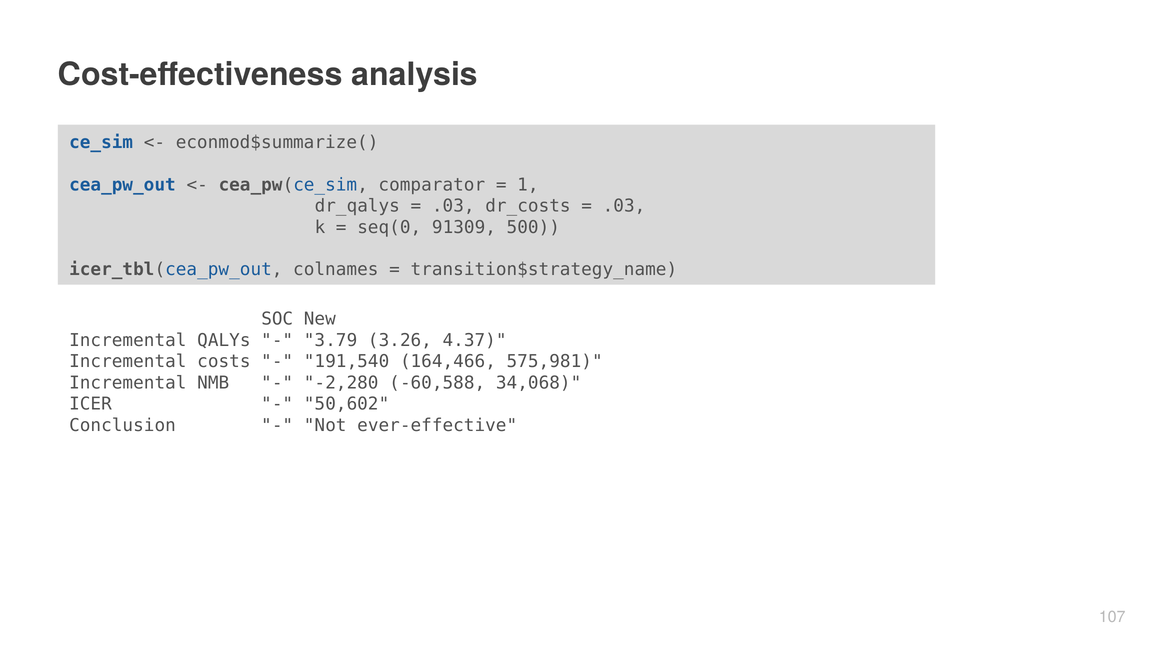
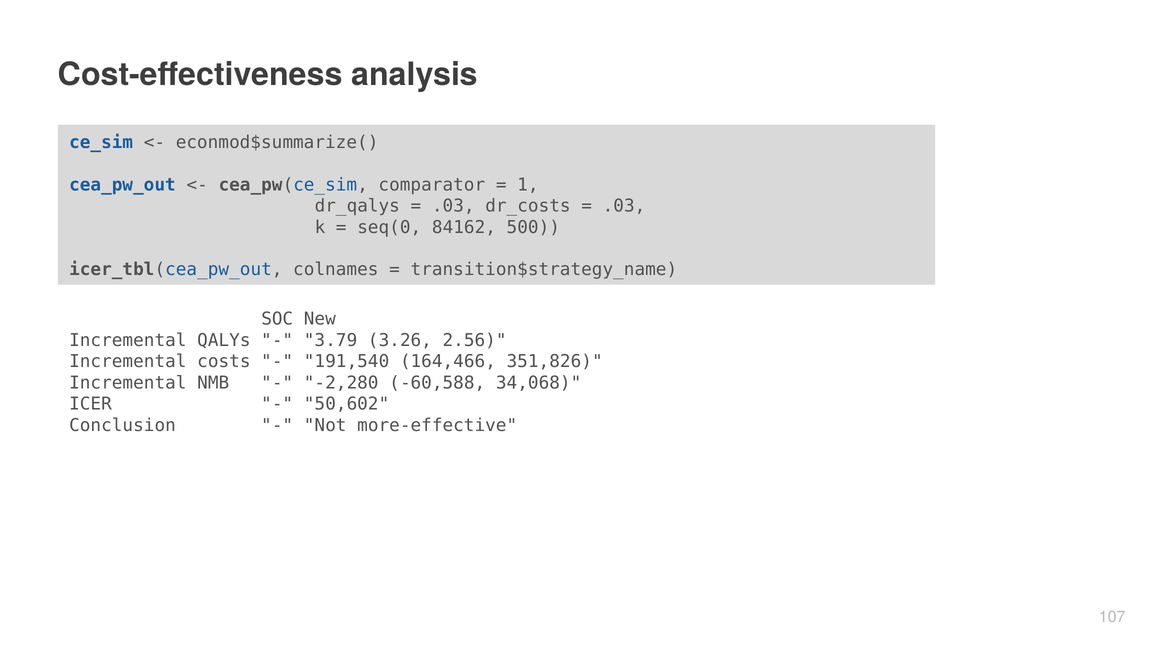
91309: 91309 -> 84162 (464, 227)
4.37: 4.37 -> 2.56 (475, 340)
575,981: 575,981 -> 351,826 (555, 361)
ever-effective: ever-effective -> more-effective (437, 425)
